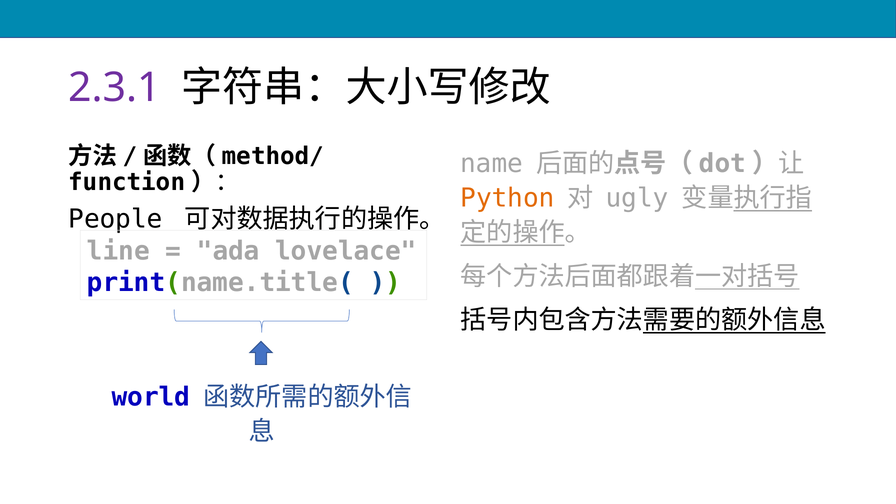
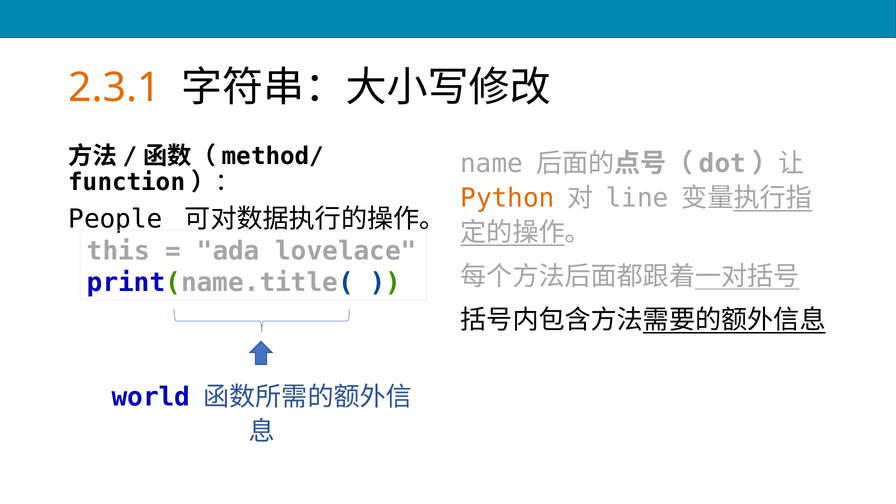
2.3.1 colour: purple -> orange (115, 88)
ugly: ugly -> line (637, 198)
line: line -> this (118, 251)
